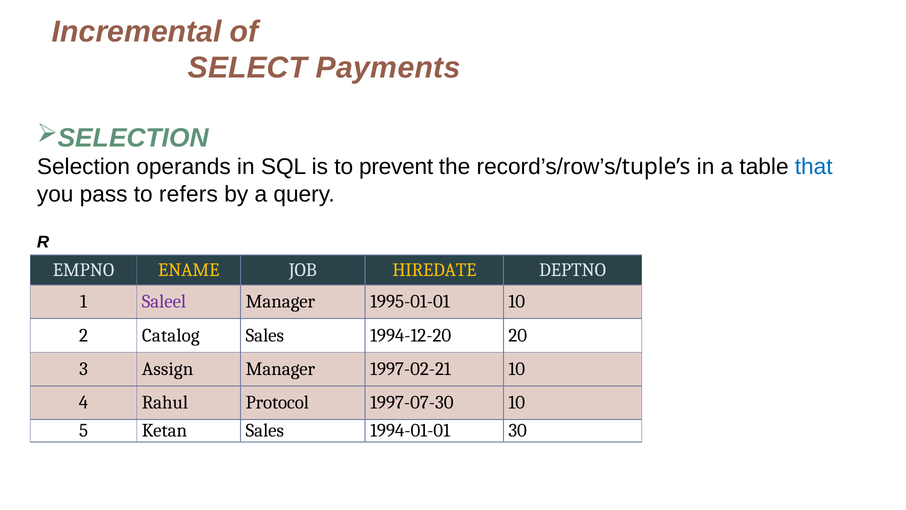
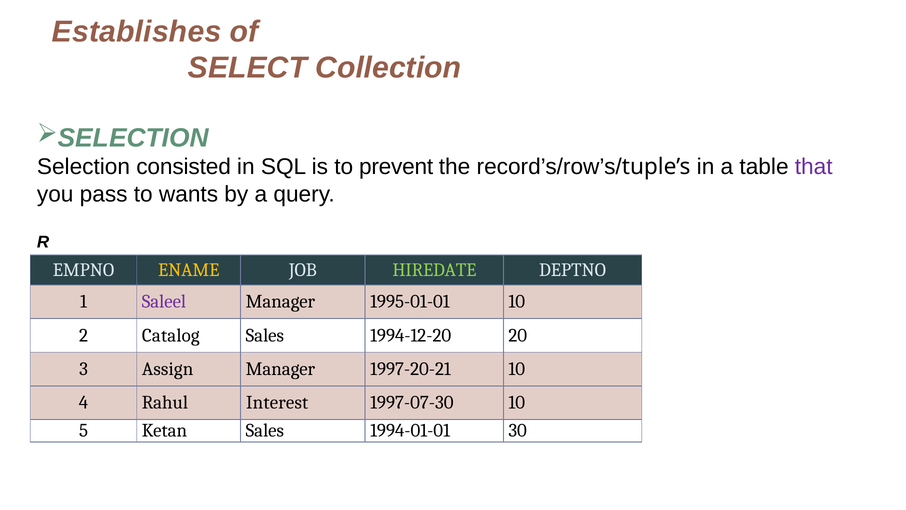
Incremental: Incremental -> Establishes (137, 32)
Payments: Payments -> Collection (388, 68)
operands: operands -> consisted (184, 167)
that colour: blue -> purple (814, 167)
refers: refers -> wants (189, 194)
HIREDATE colour: yellow -> light green (434, 270)
1997-02-21: 1997-02-21 -> 1997-20-21 (411, 369)
Protocol: Protocol -> Interest (277, 402)
